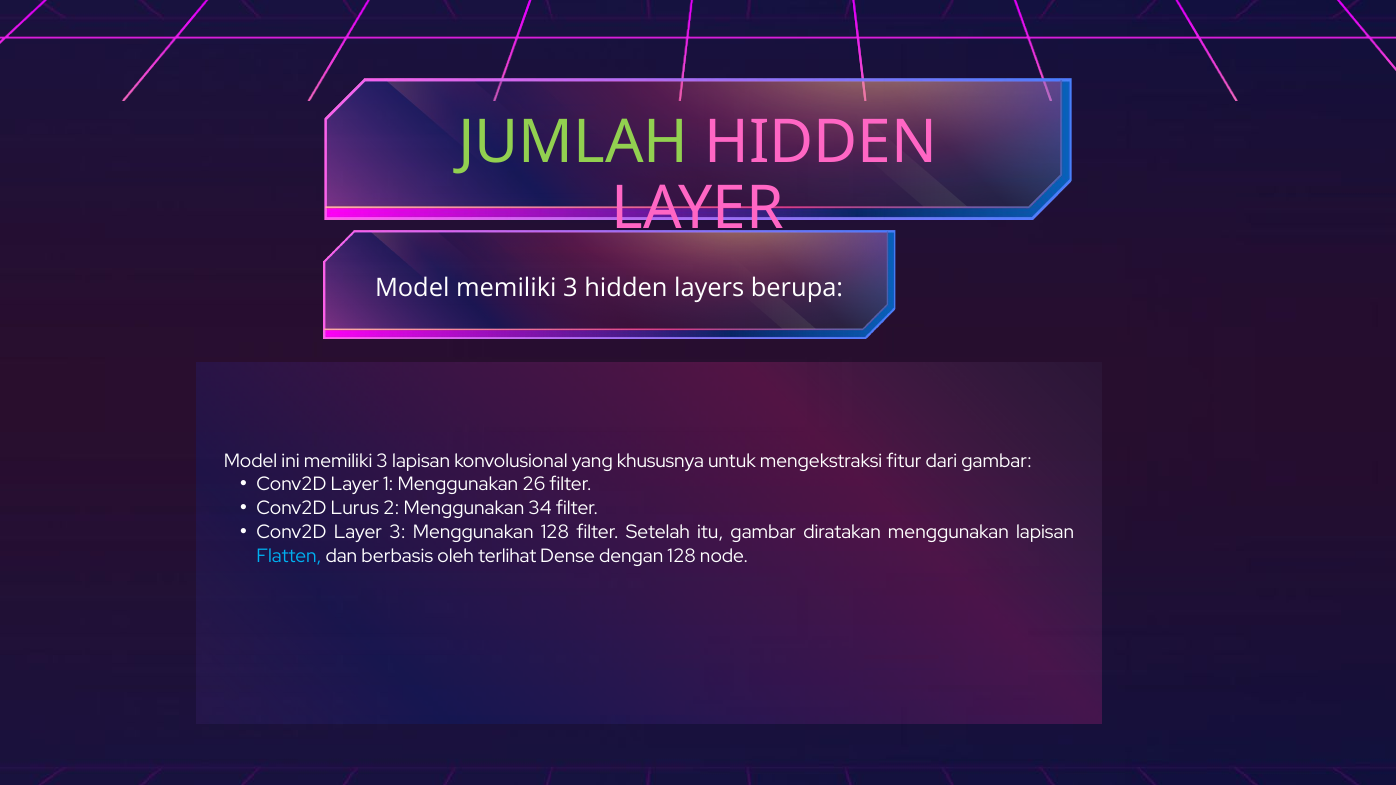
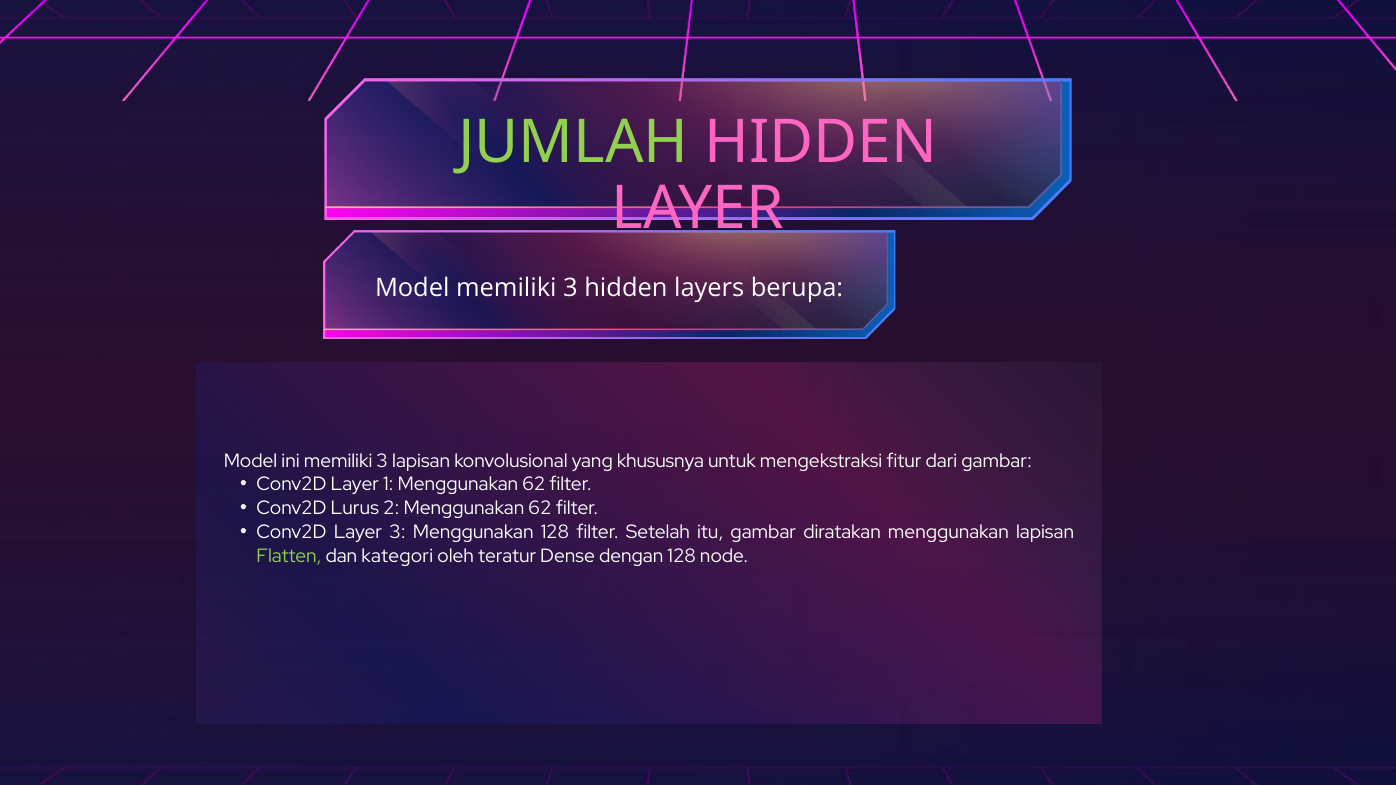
1 Menggunakan 26: 26 -> 62 (534, 485)
2 Menggunakan 34: 34 -> 62 (540, 509)
Flatten colour: light blue -> light green (289, 556)
berbasis: berbasis -> kategori (397, 556)
terlihat: terlihat -> teratur (507, 556)
